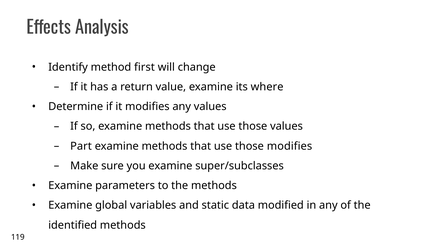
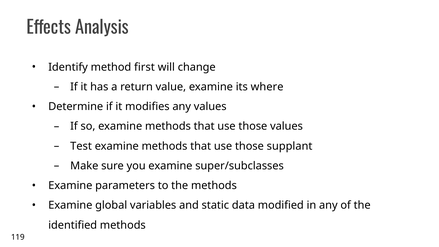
Part: Part -> Test (81, 146)
those modifies: modifies -> supplant (290, 146)
